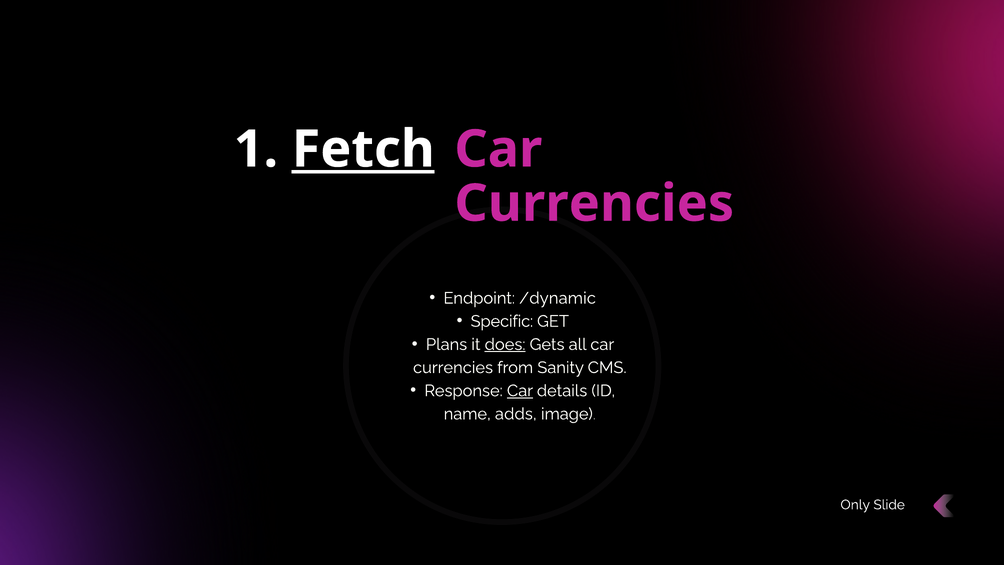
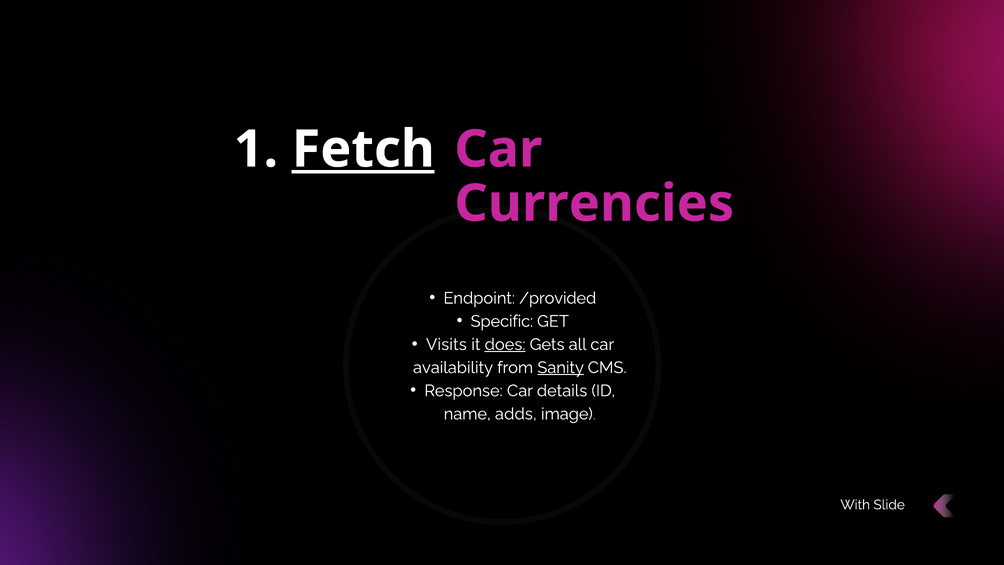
/dynamic: /dynamic -> /provided (558, 298)
Plans: Plans -> Visits (446, 344)
currencies: currencies -> availability (453, 367)
Sanity underline: none -> present (561, 367)
Car underline: present -> none (520, 391)
Only: Only -> With (855, 505)
